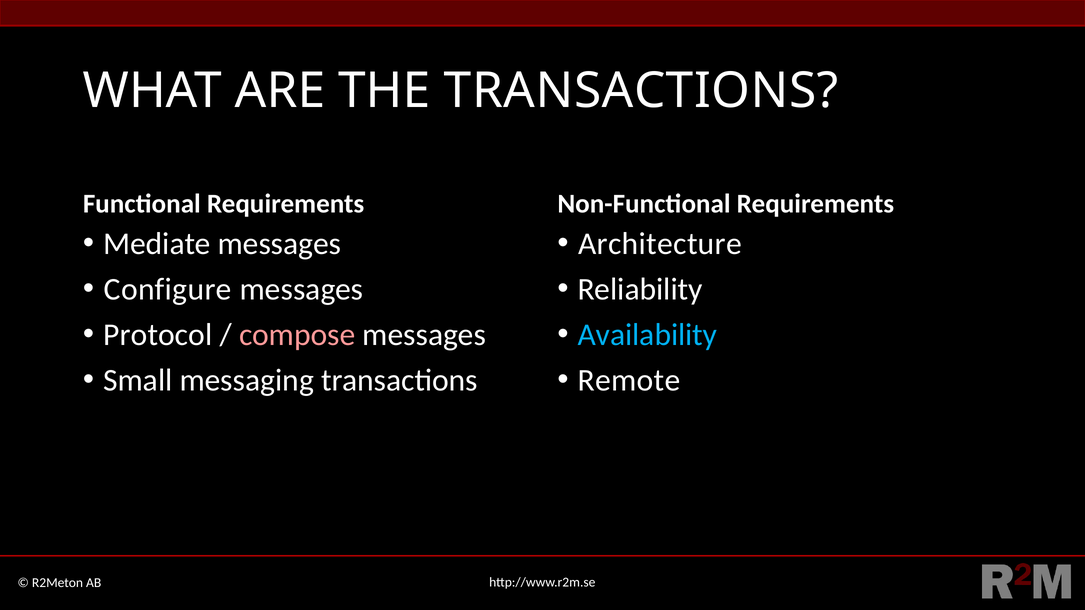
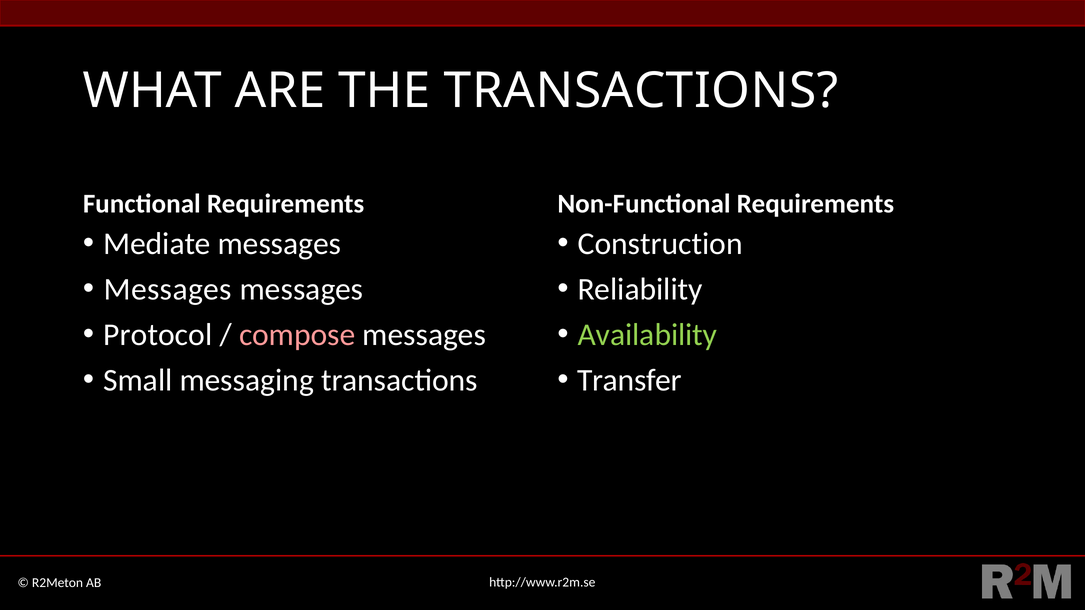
Architecture: Architecture -> Construction (660, 244)
Configure: Configure -> Messages (168, 289)
Availability colour: light blue -> light green (648, 335)
Remote: Remote -> Transfer (630, 380)
